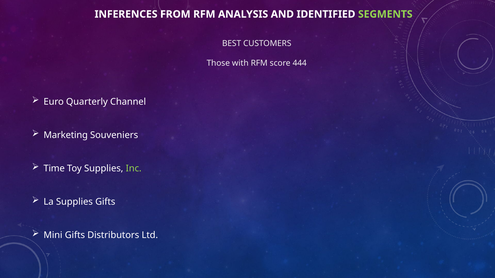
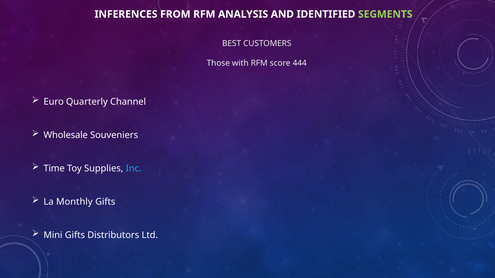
Marketing: Marketing -> Wholesale (66, 135)
Inc colour: light green -> light blue (134, 169)
La Supplies: Supplies -> Monthly (74, 202)
